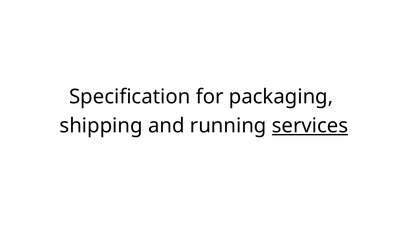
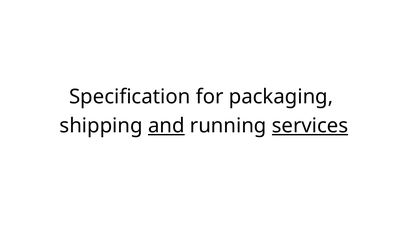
and underline: none -> present (166, 126)
